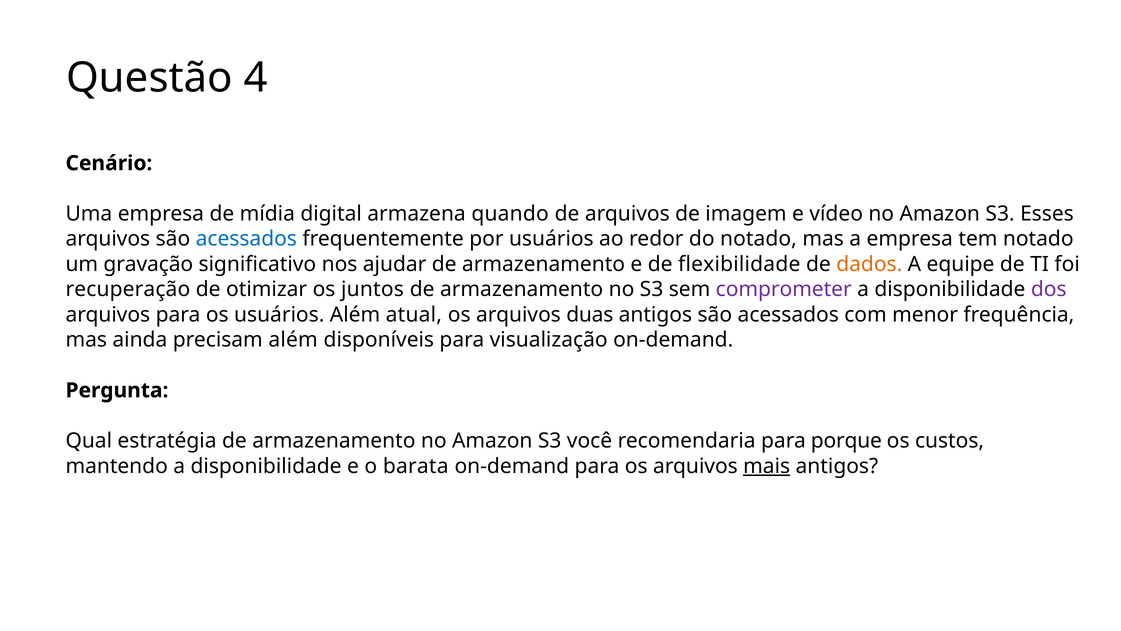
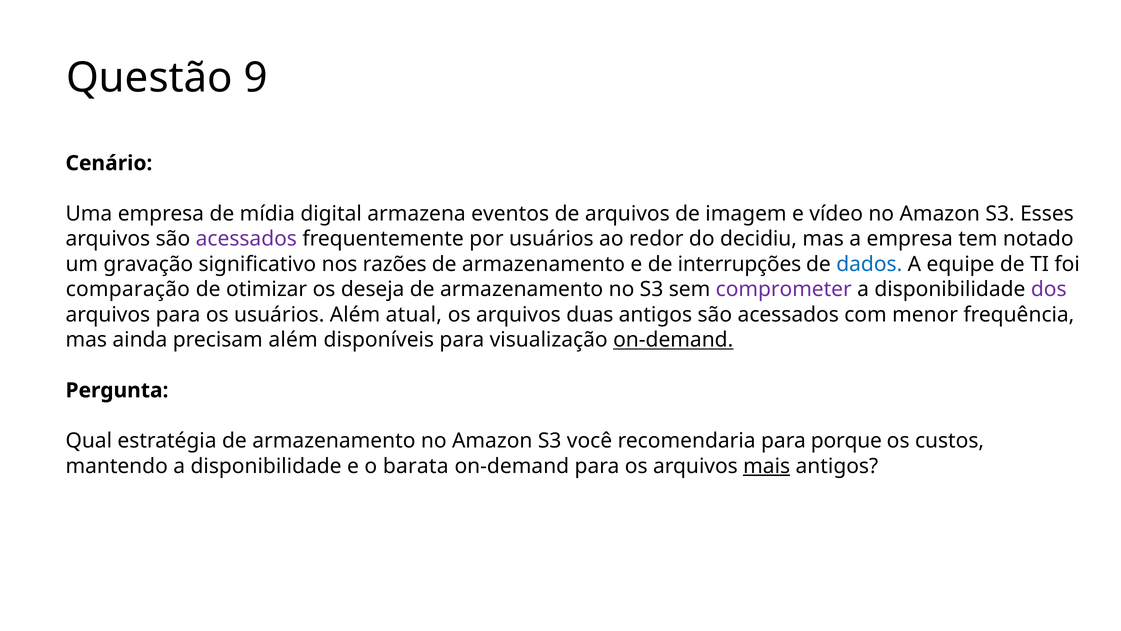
4: 4 -> 9 (256, 78)
quando: quando -> eventos (510, 214)
acessados colour: blue -> purple (246, 239)
do notado: notado -> decidiu (758, 239)
ajudar: ajudar -> razões (395, 264)
flexibilidade: flexibilidade -> interrupções (739, 264)
dados colour: orange -> blue (869, 264)
recuperação: recuperação -> comparação (128, 289)
juntos: juntos -> deseja (373, 289)
on-demand underline: none -> present (673, 340)
